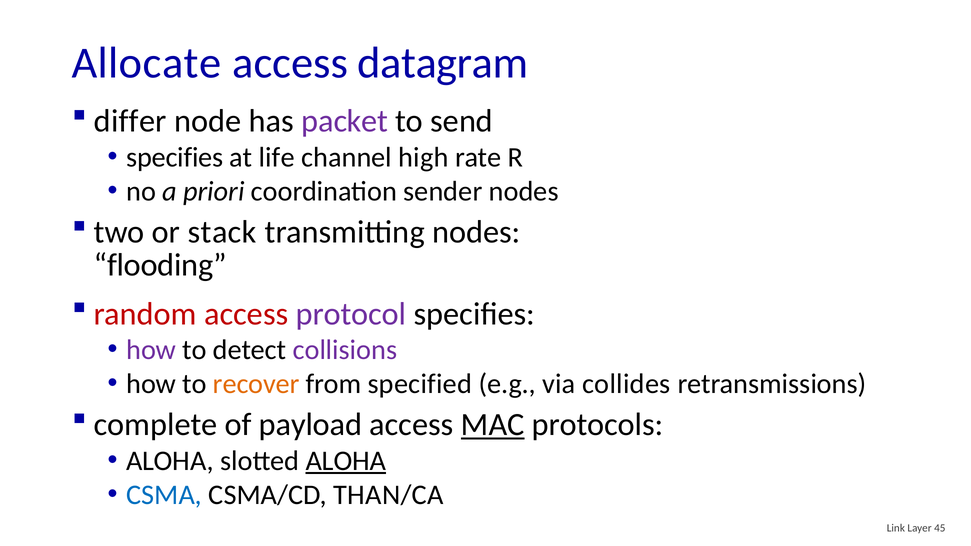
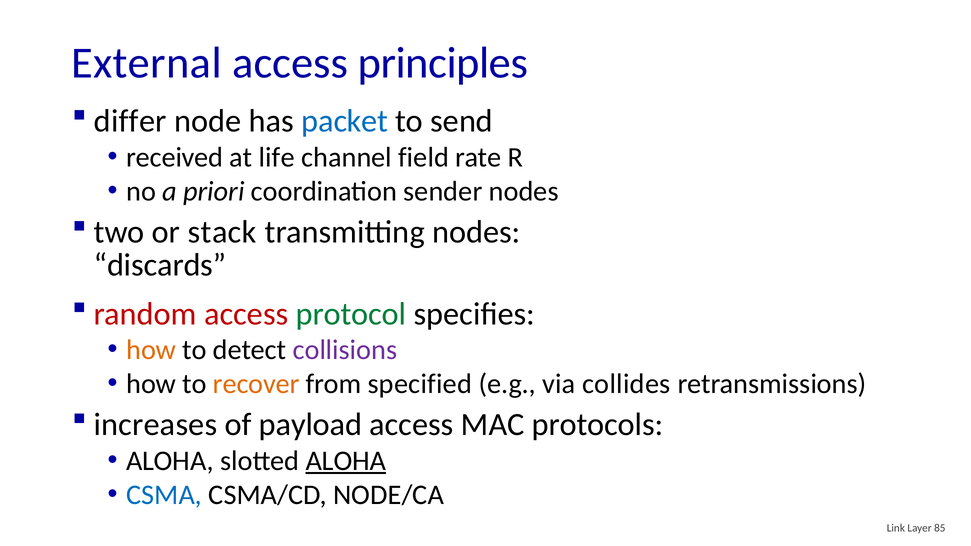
Allocate: Allocate -> External (146, 63)
datagram: datagram -> principles (443, 63)
packet colour: purple -> blue (345, 121)
specifies: specifies -> received (175, 157)
high: high -> field (424, 157)
flooding: flooding -> discards (160, 265)
protocol colour: purple -> green (351, 314)
how colour: purple -> orange (151, 350)
complete: complete -> increases (156, 425)
MAC underline: present -> none (493, 425)
THAN/CA: THAN/CA -> NODE/CA (389, 495)
45: 45 -> 85 (940, 528)
